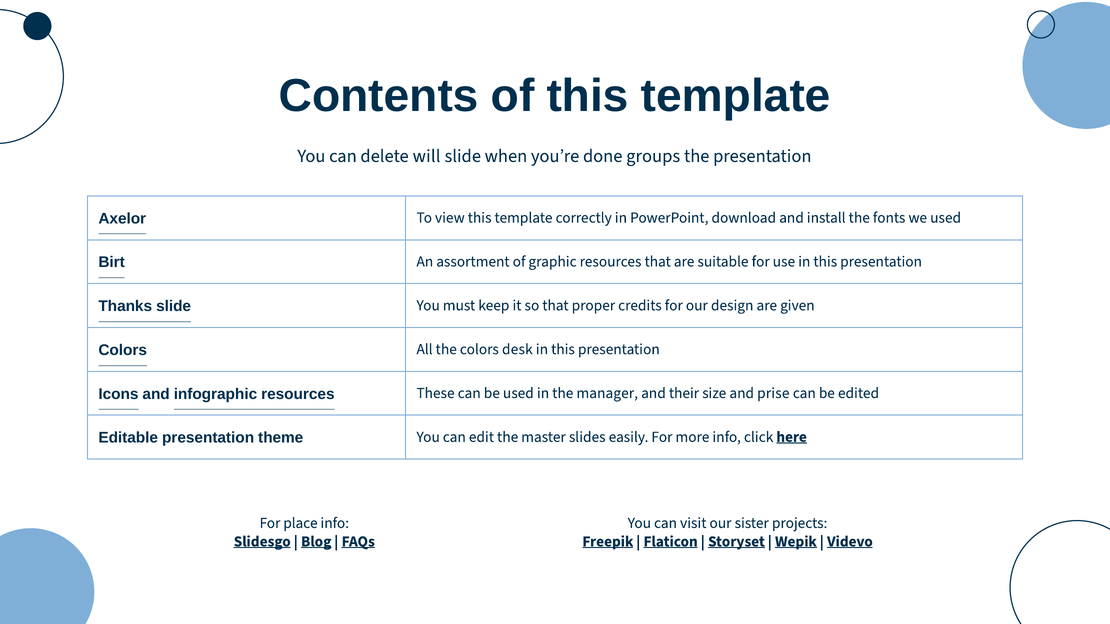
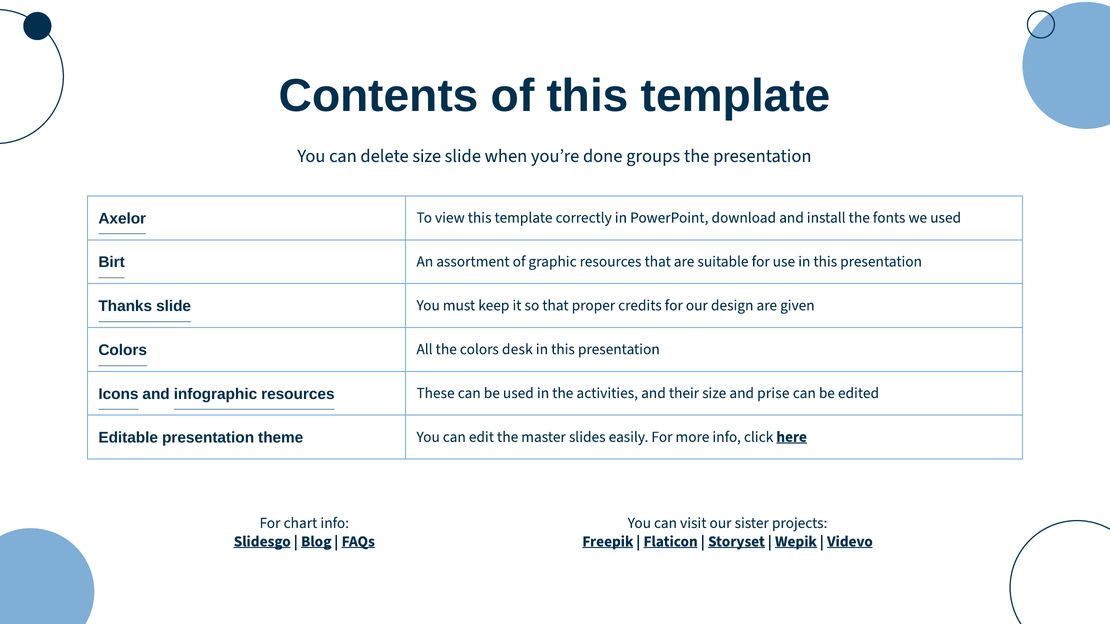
delete will: will -> size (427, 156)
manager: manager -> activities (607, 393)
place: place -> chart (300, 523)
